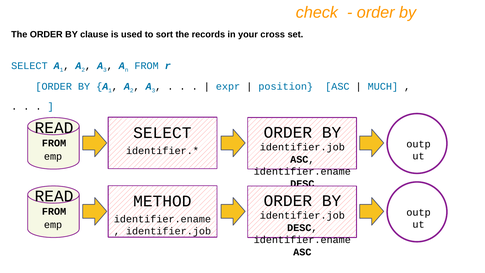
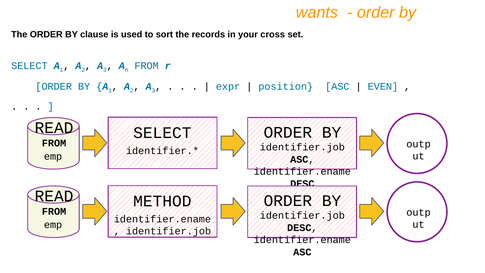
check: check -> wants (317, 13)
MUCH: MUCH -> EVEN (383, 87)
